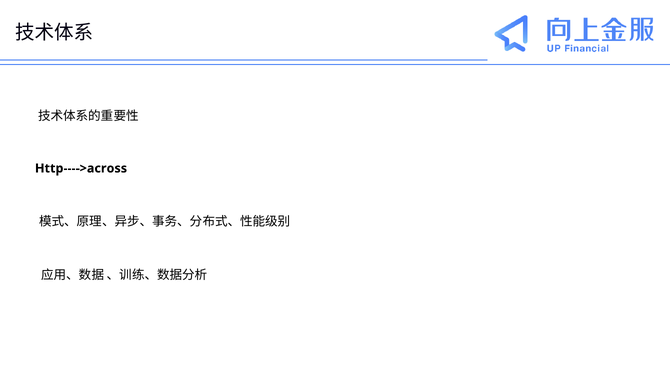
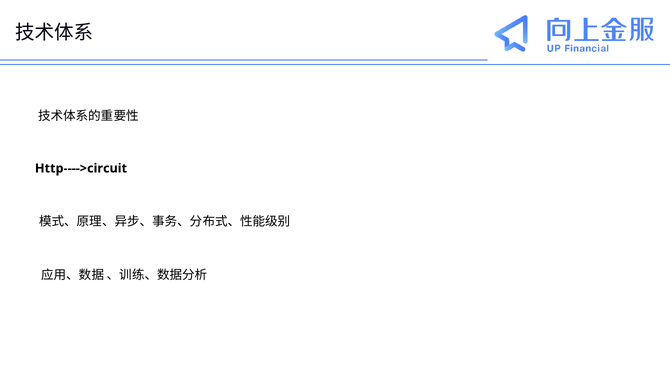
Http---->across: Http---->across -> Http---->circuit (81, 168)
